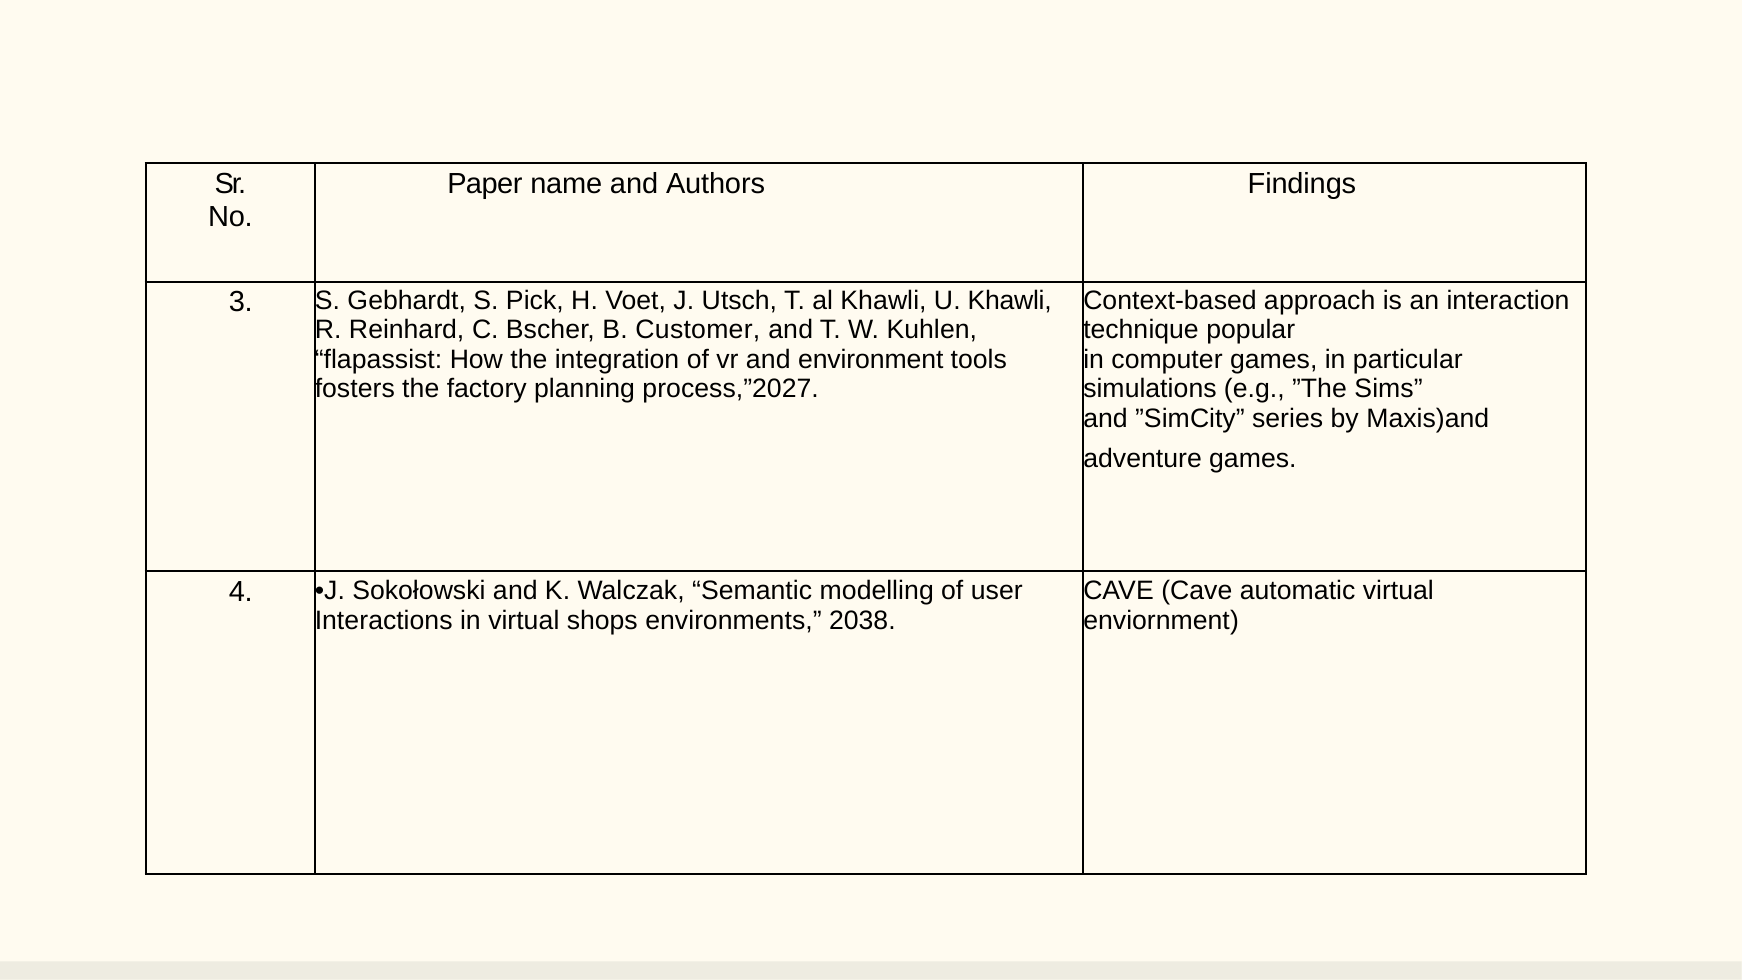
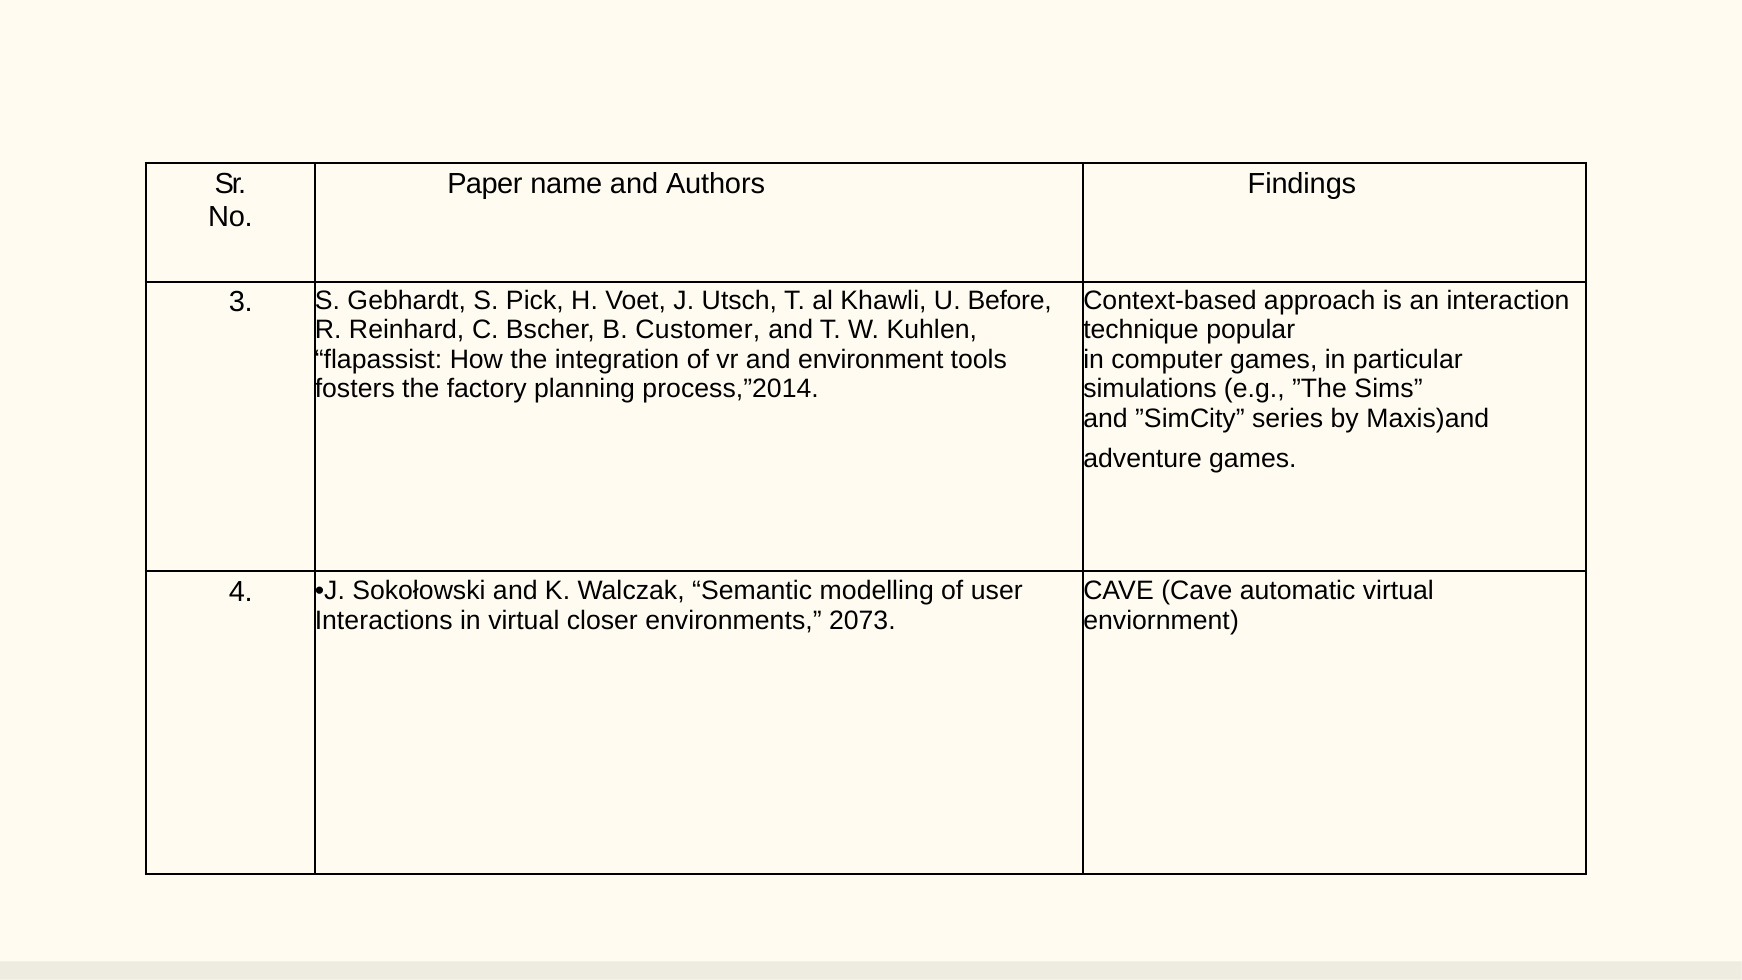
U Khawli: Khawli -> Before (1010, 300)
process,”2027: process,”2027 -> process,”2014 (731, 389)
shops: shops -> closer (602, 620)
2038: 2038 -> 2073 (862, 620)
